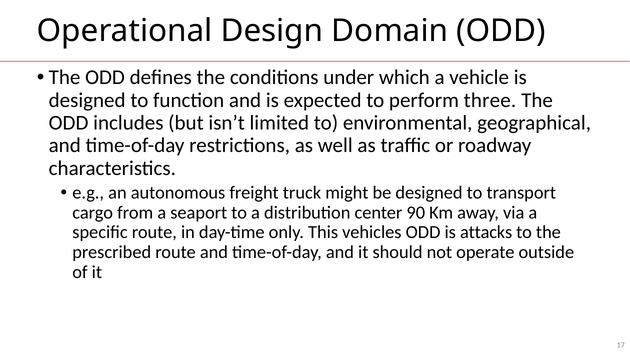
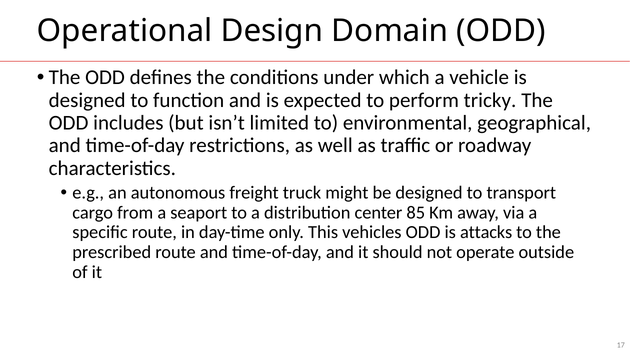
three: three -> tricky (490, 100)
90: 90 -> 85 (416, 213)
